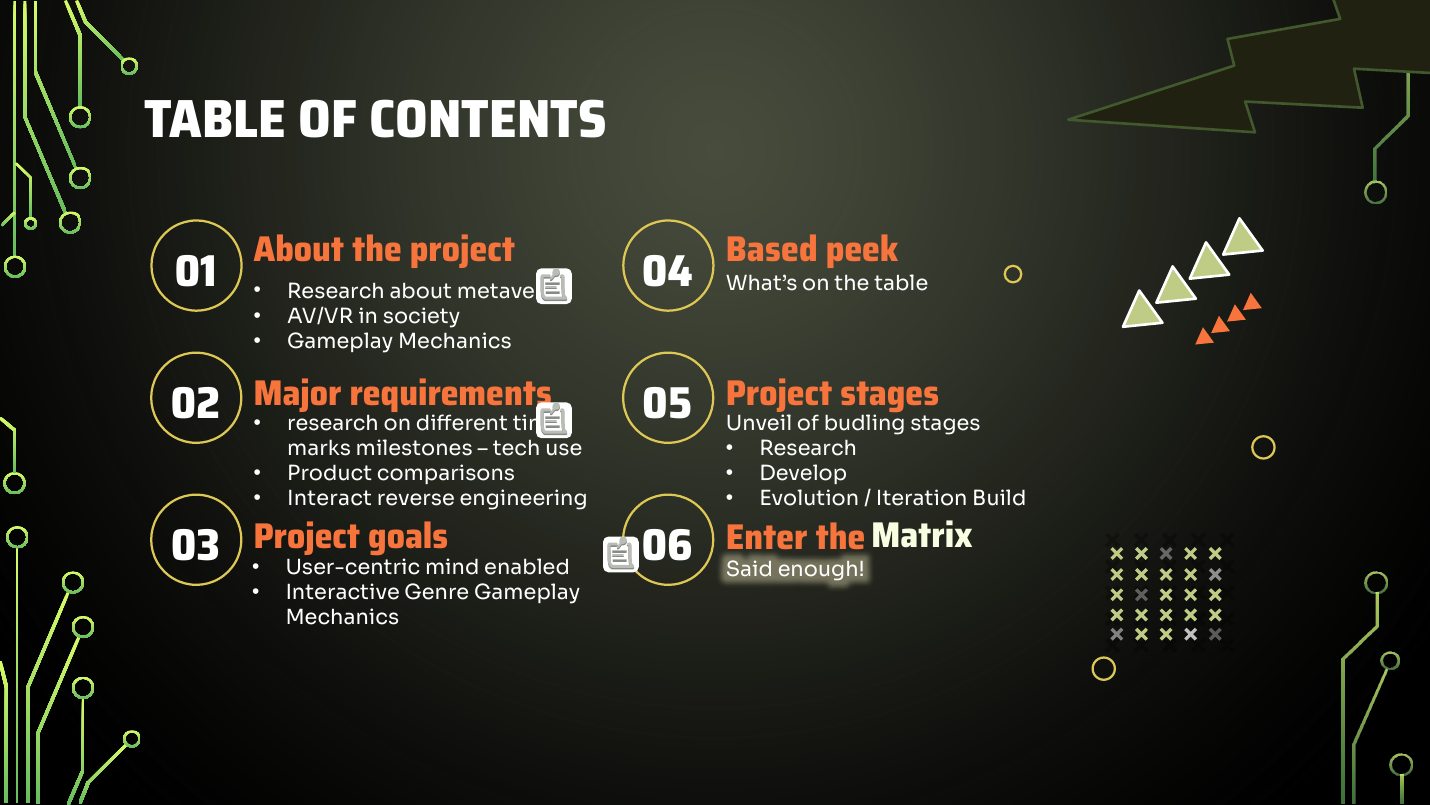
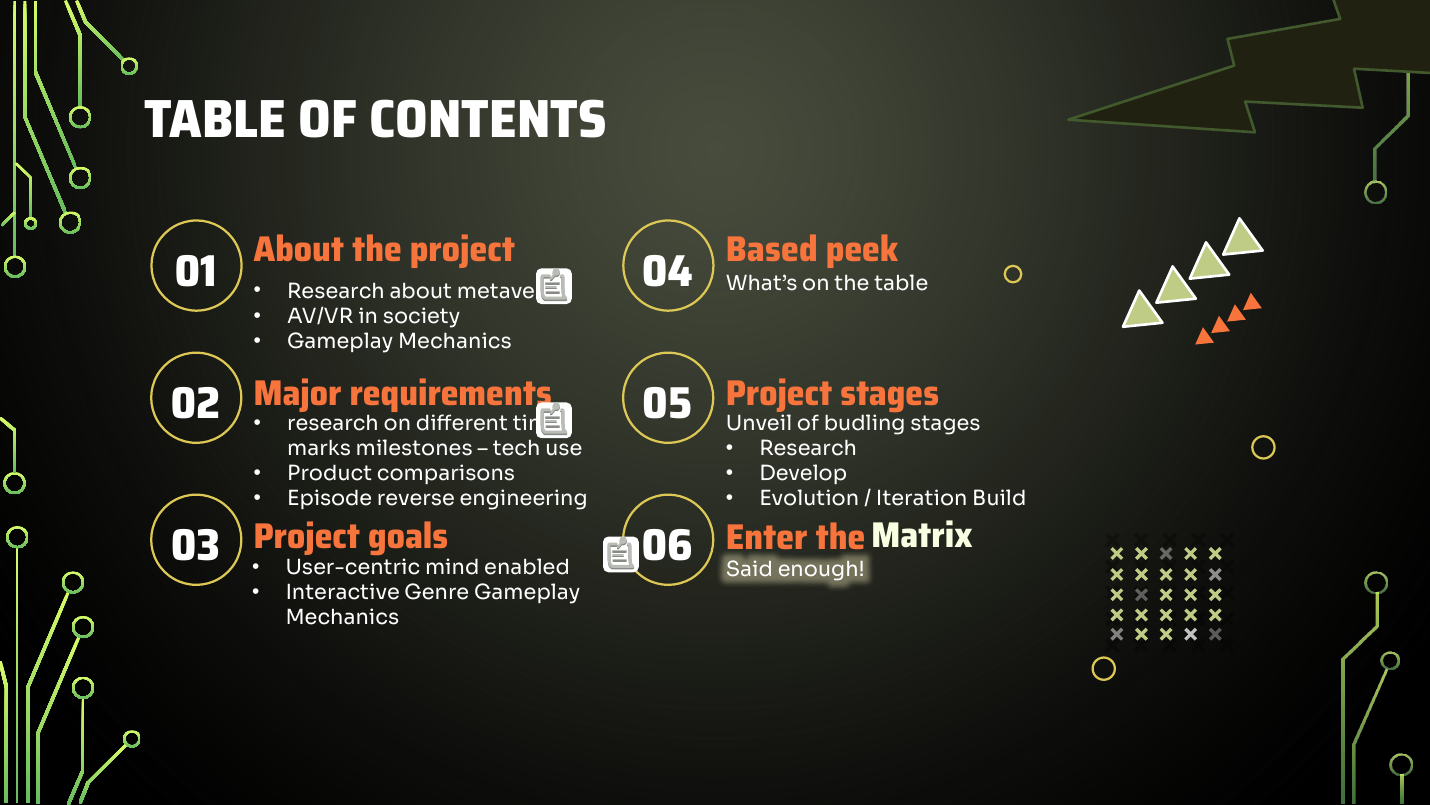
Interact: Interact -> Episode (330, 499)
